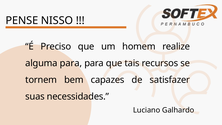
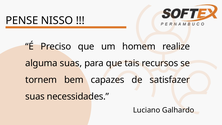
alguma para: para -> suas (71, 63)
